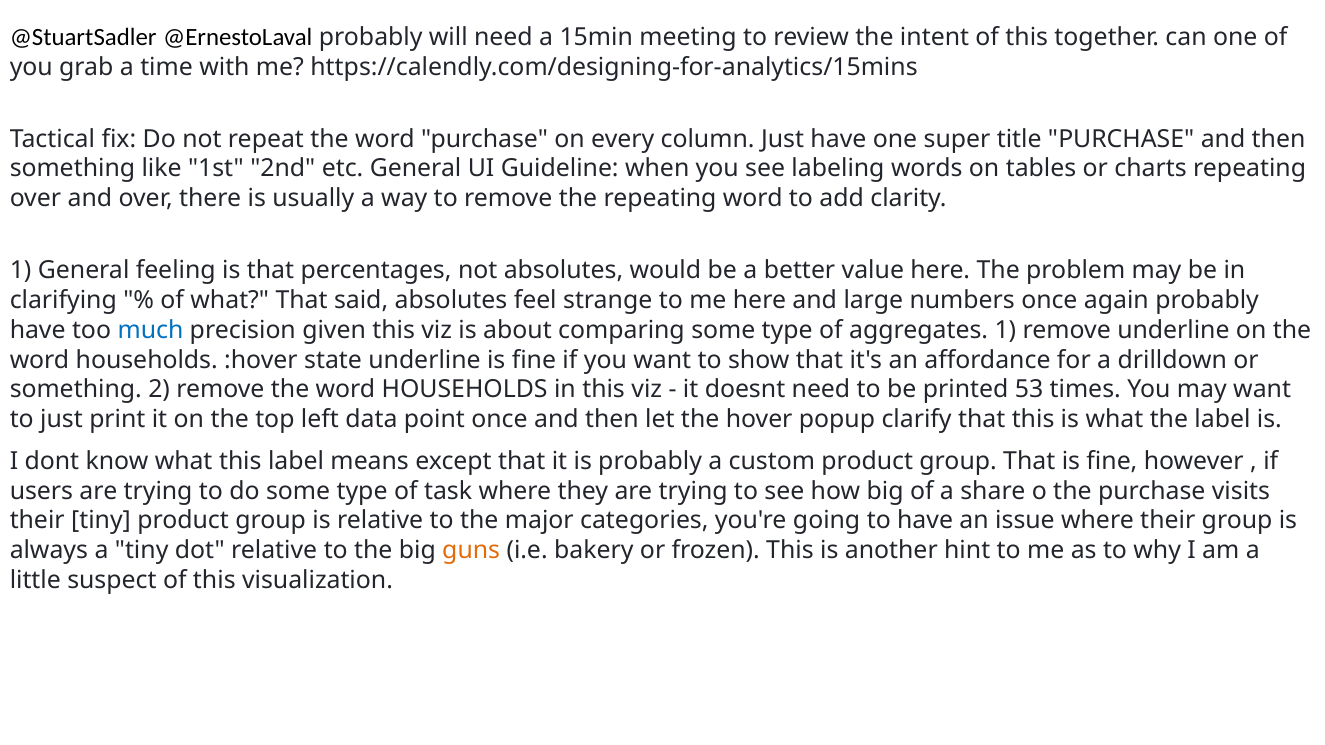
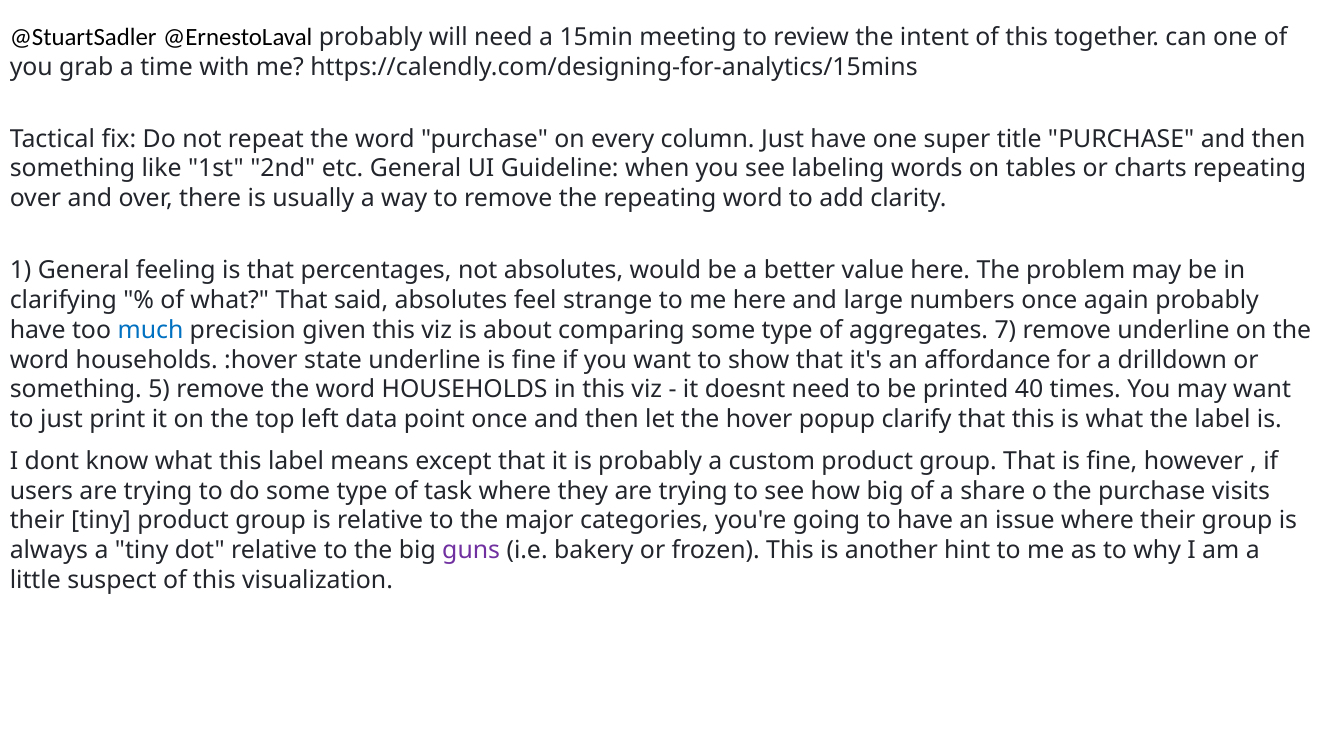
aggregates 1: 1 -> 7 (1005, 330)
2: 2 -> 5 (159, 390)
53: 53 -> 40 (1029, 390)
guns colour: orange -> purple (471, 551)
